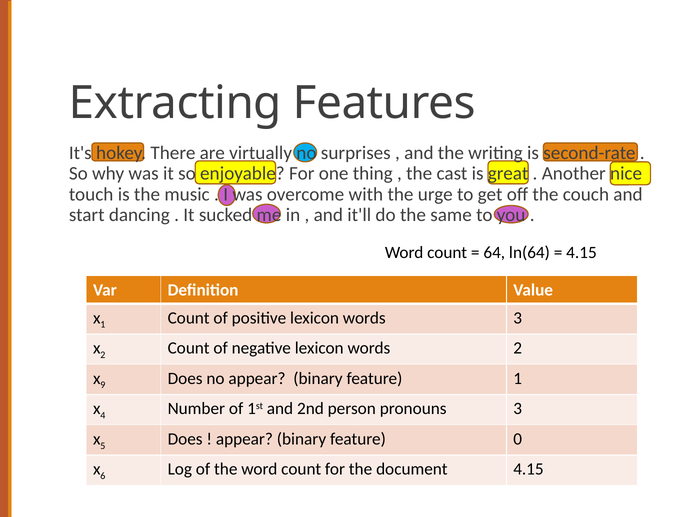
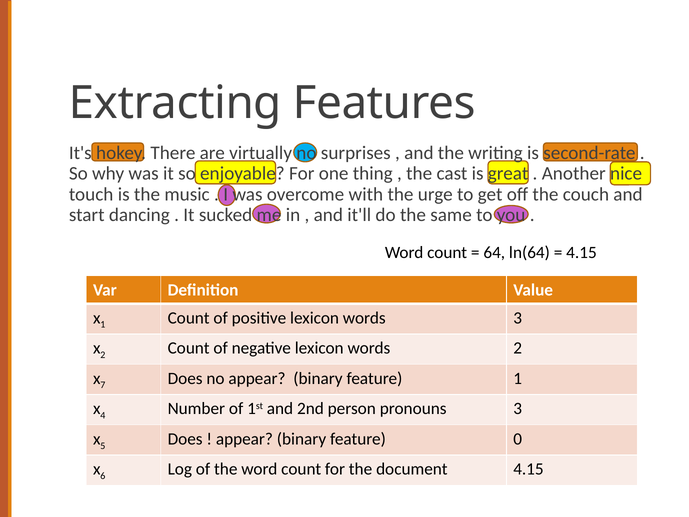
9: 9 -> 7 (103, 385)
